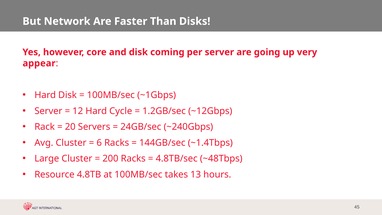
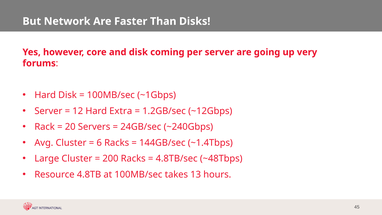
appear: appear -> forums (39, 63)
Cycle: Cycle -> Extra (121, 111)
